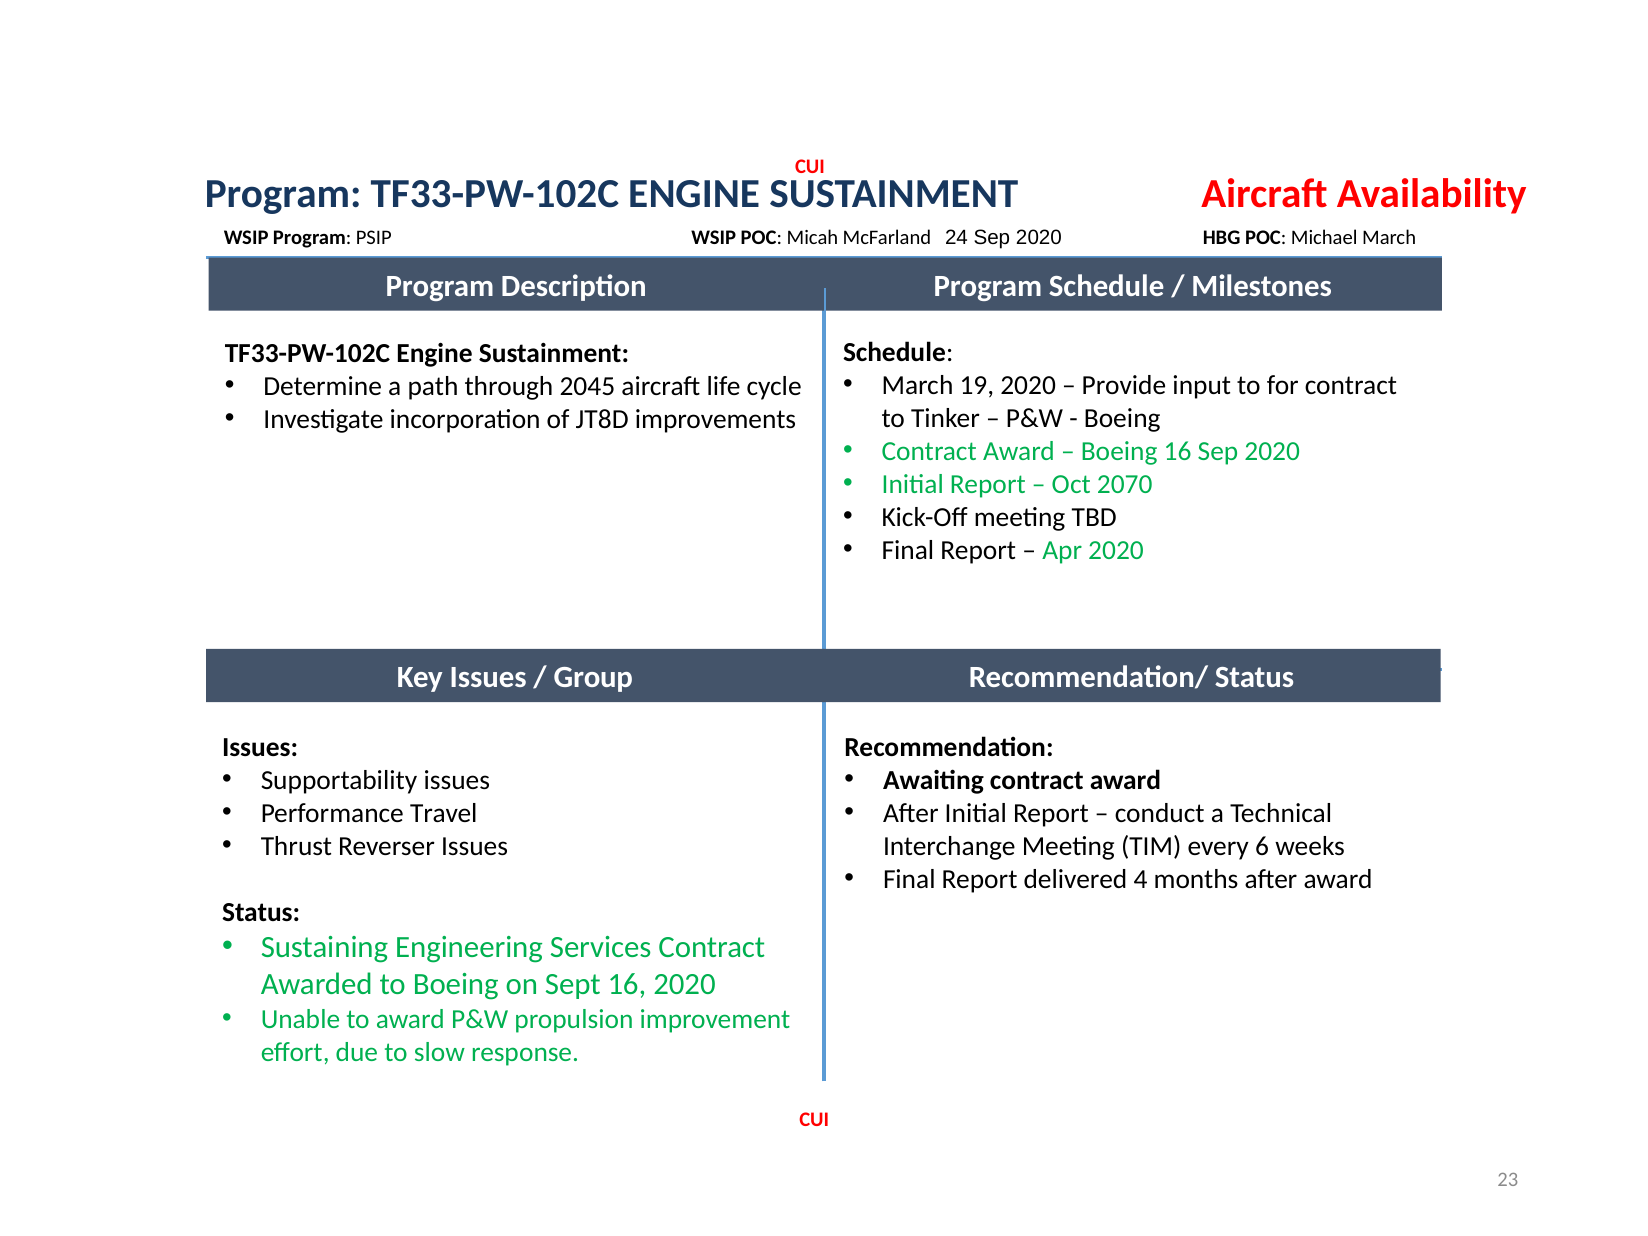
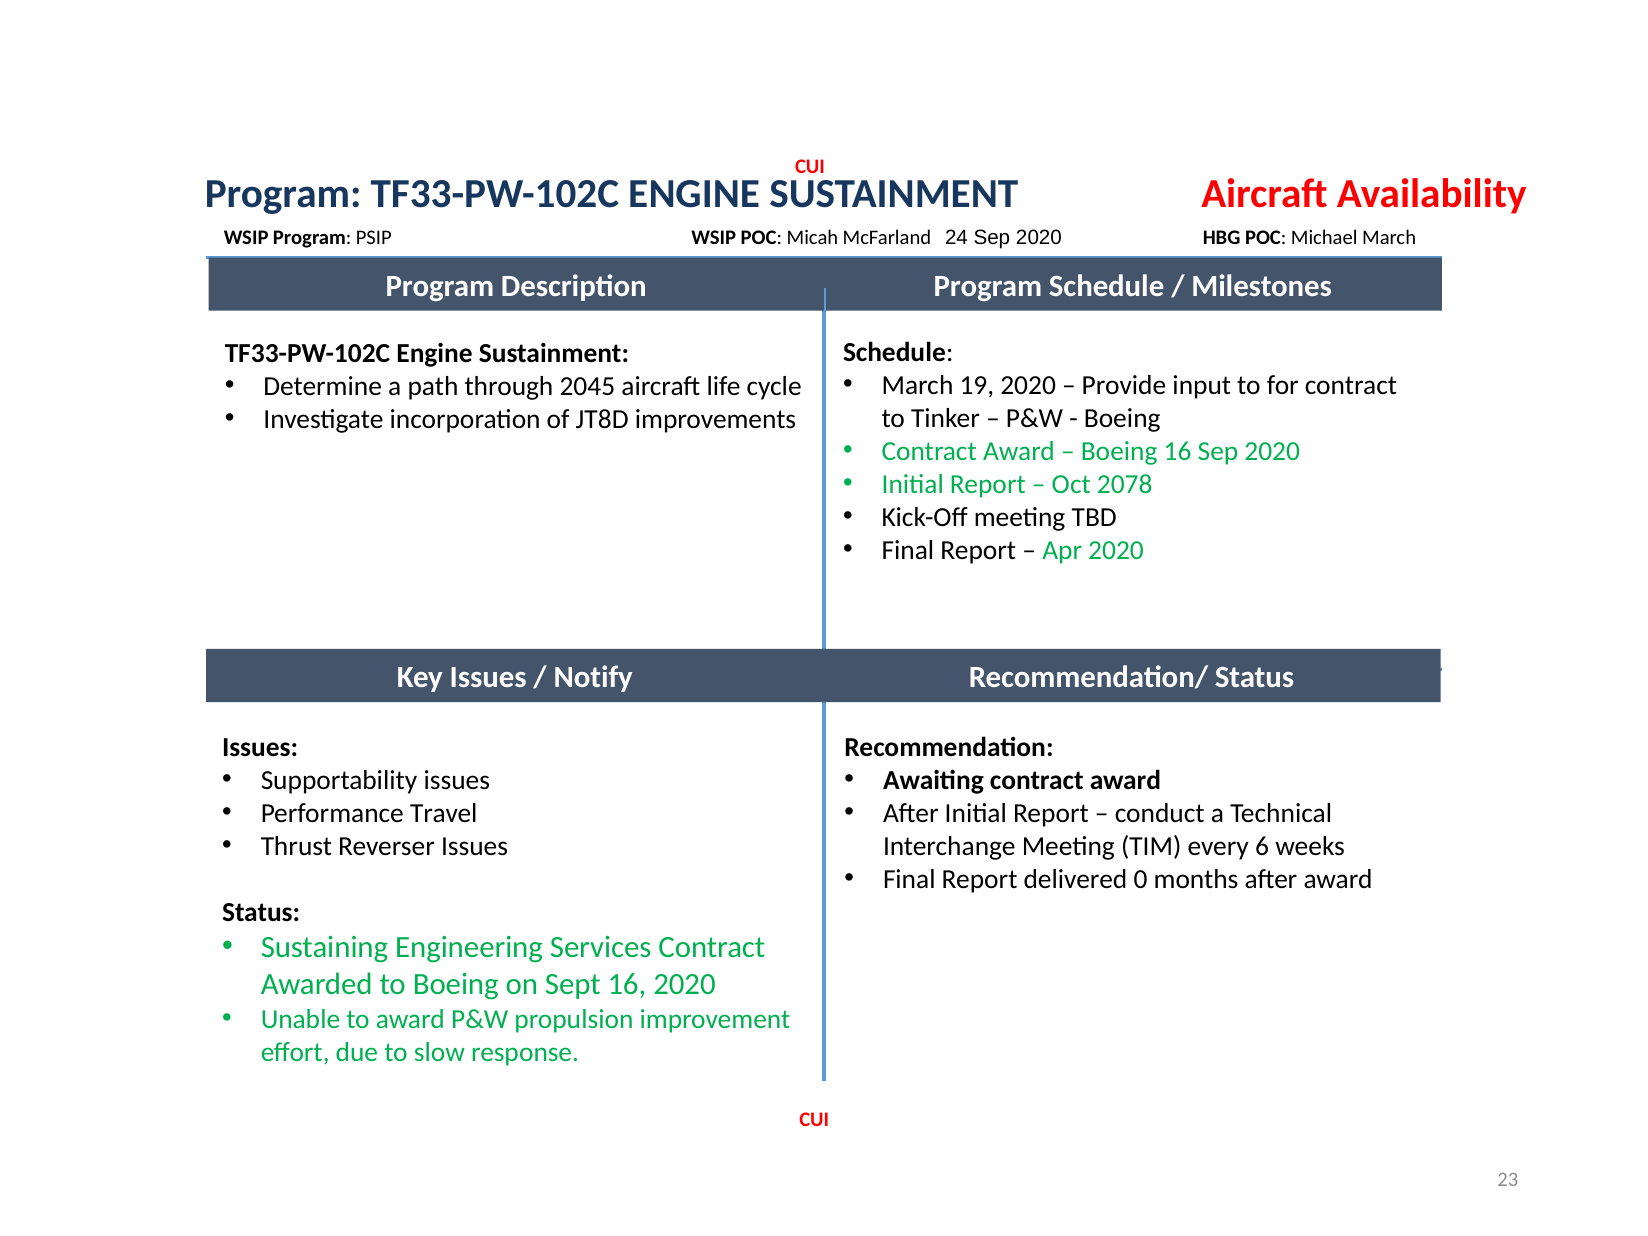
2070: 2070 -> 2078 (1125, 484)
Group: Group -> Notify (593, 678)
4: 4 -> 0 (1140, 879)
